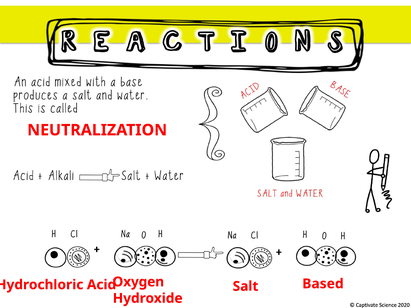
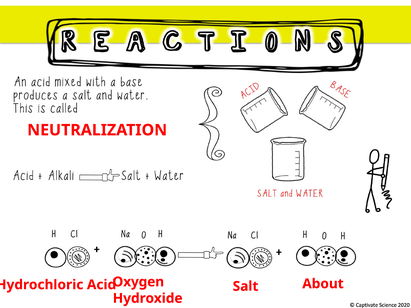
Based: Based -> About (323, 284)
